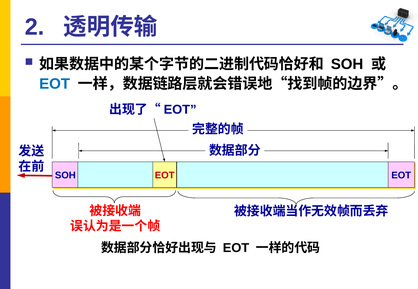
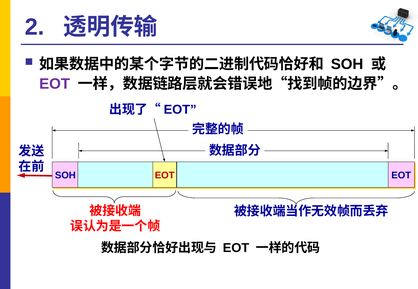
EOT colour: blue -> purple (55, 84)
